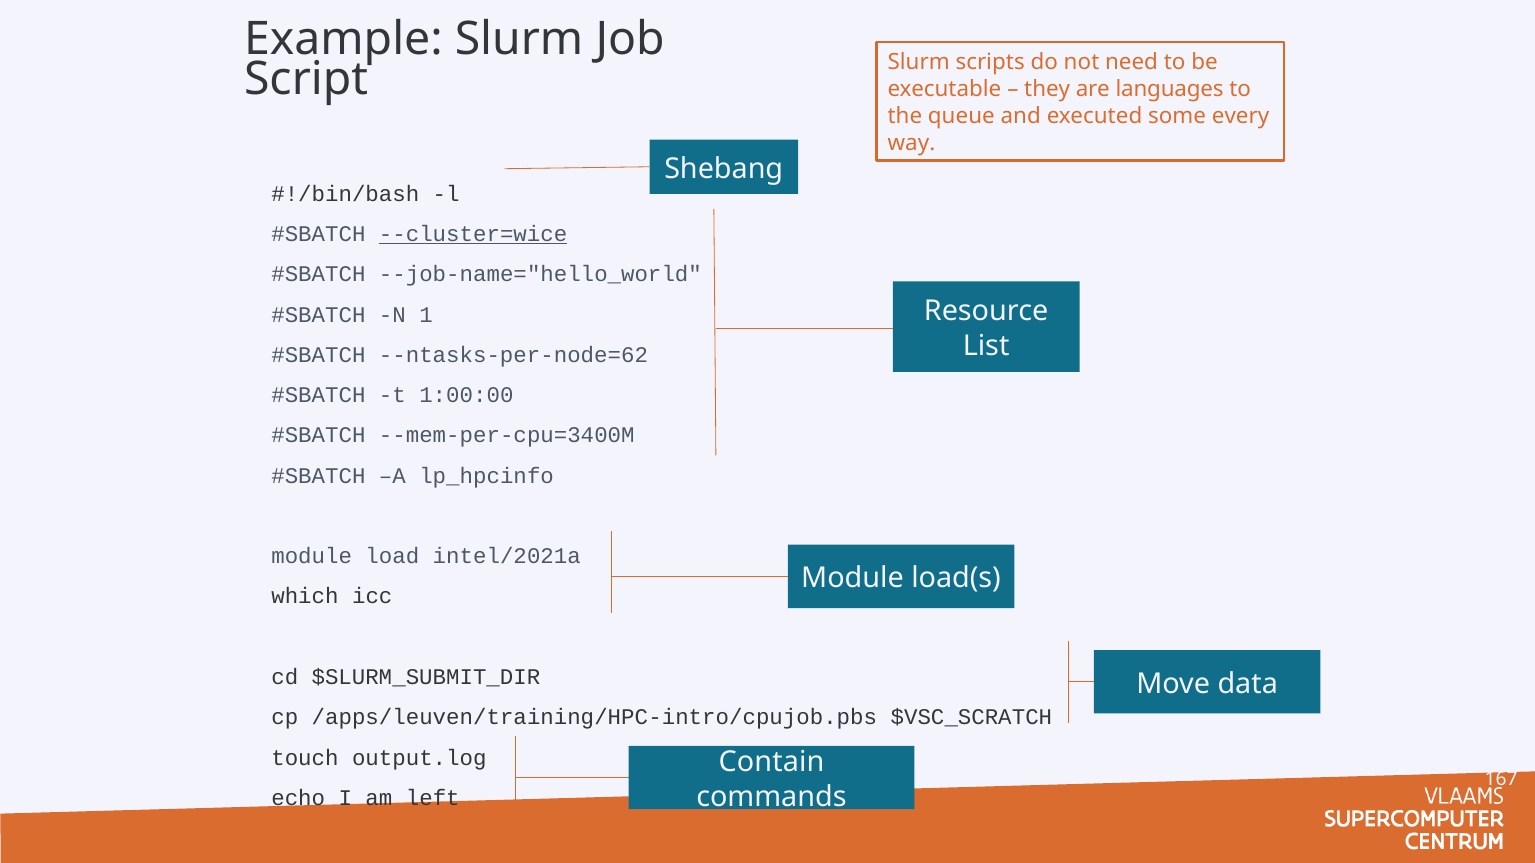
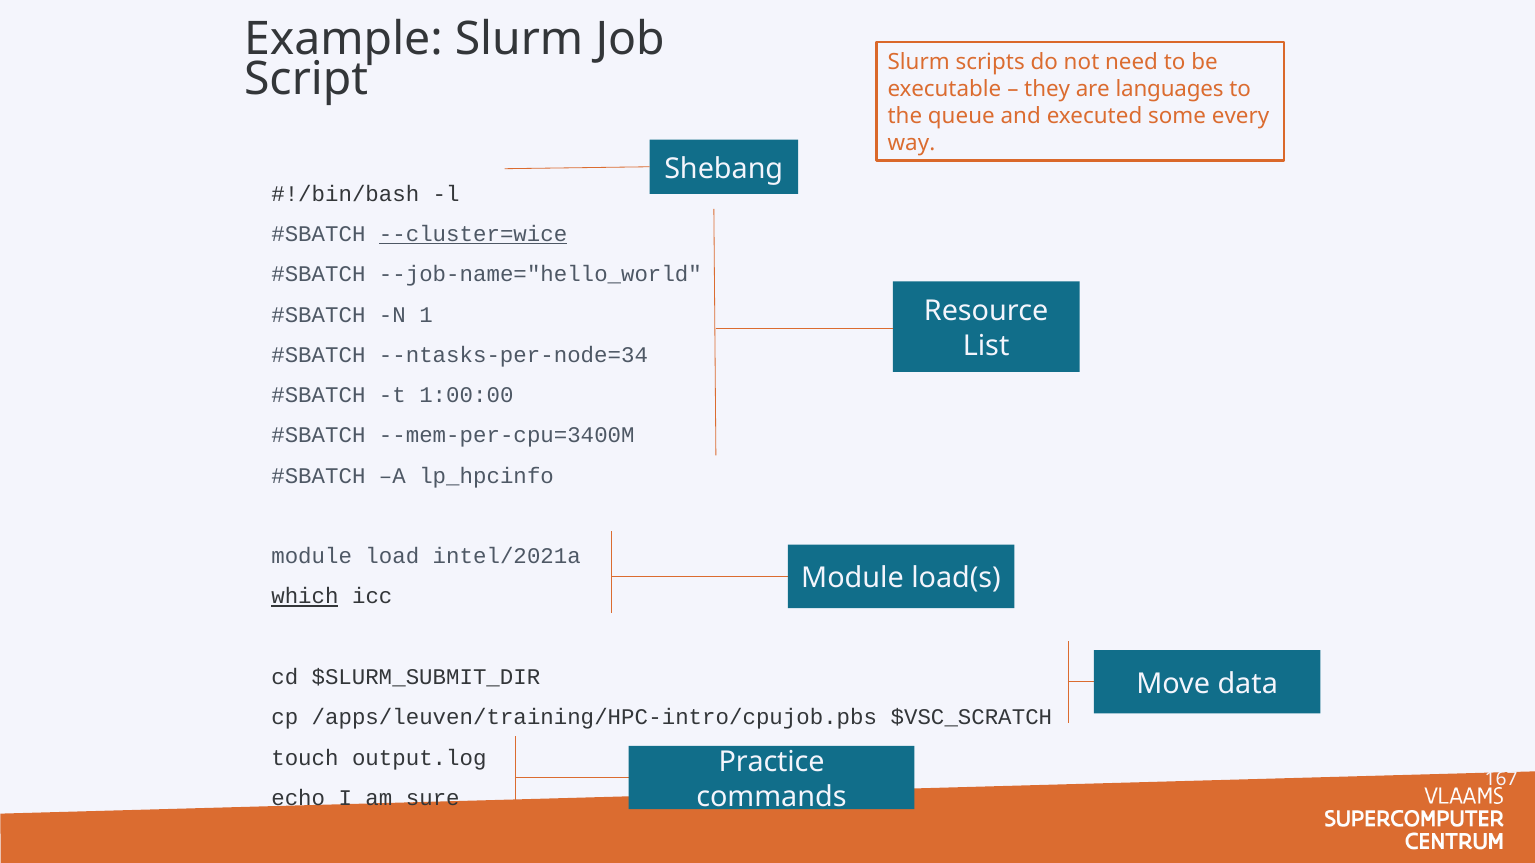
--ntasks-per-node=62: --ntasks-per-node=62 -> --ntasks-per-node=34 (513, 355)
which underline: none -> present (305, 597)
Contain: Contain -> Practice (772, 763)
left: left -> sure (433, 798)
